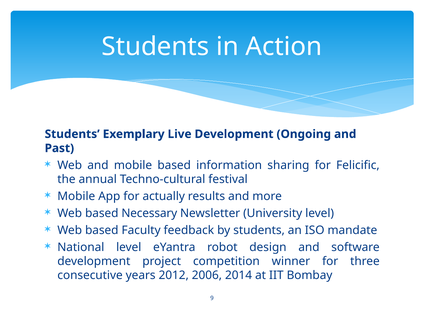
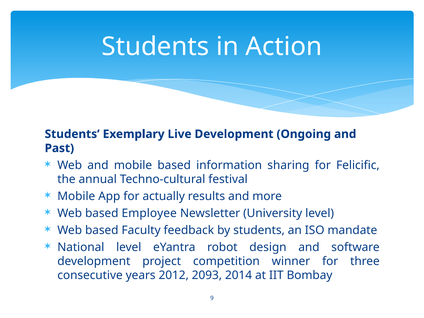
Necessary: Necessary -> Employee (149, 213)
2006: 2006 -> 2093 (207, 275)
